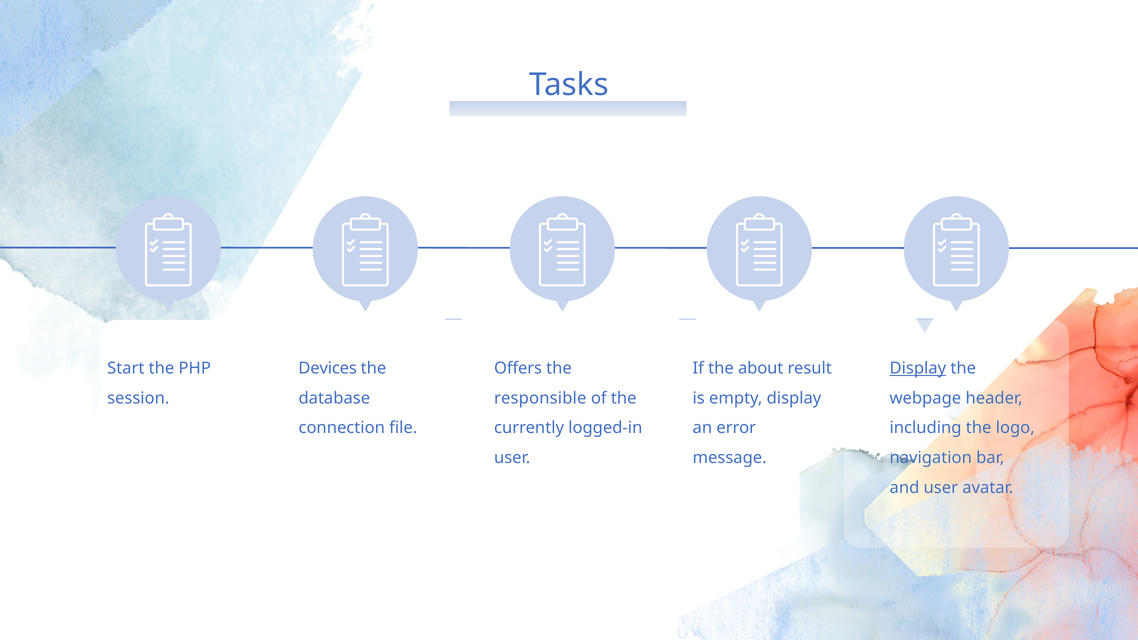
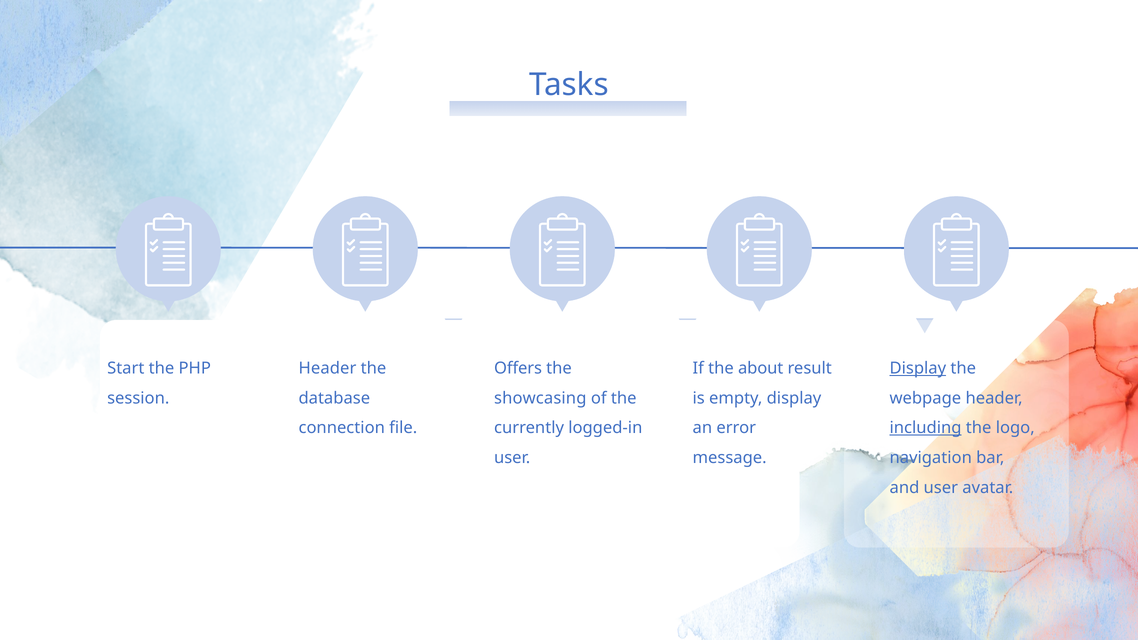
Devices: Devices -> Header (327, 368)
responsible: responsible -> showcasing (540, 398)
including underline: none -> present (926, 428)
